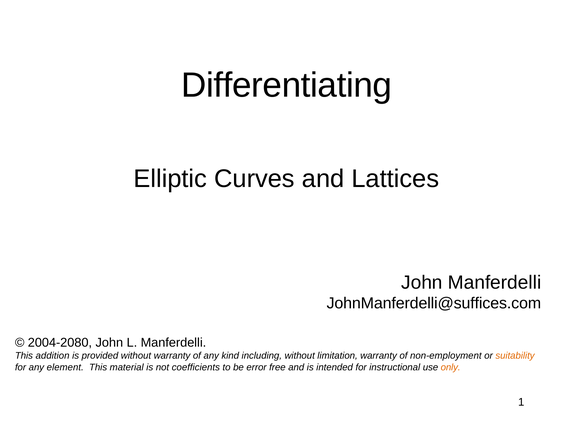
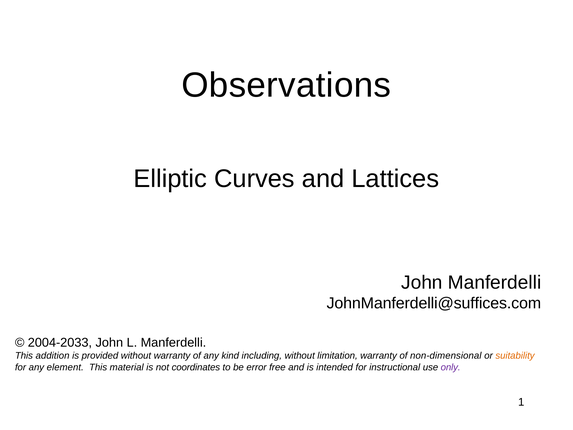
Differentiating: Differentiating -> Observations (286, 85)
2004-2080: 2004-2080 -> 2004-2033 (60, 342)
non-employment: non-employment -> non-dimensional (446, 356)
coefficients: coefficients -> coordinates (196, 367)
only colour: orange -> purple (451, 367)
